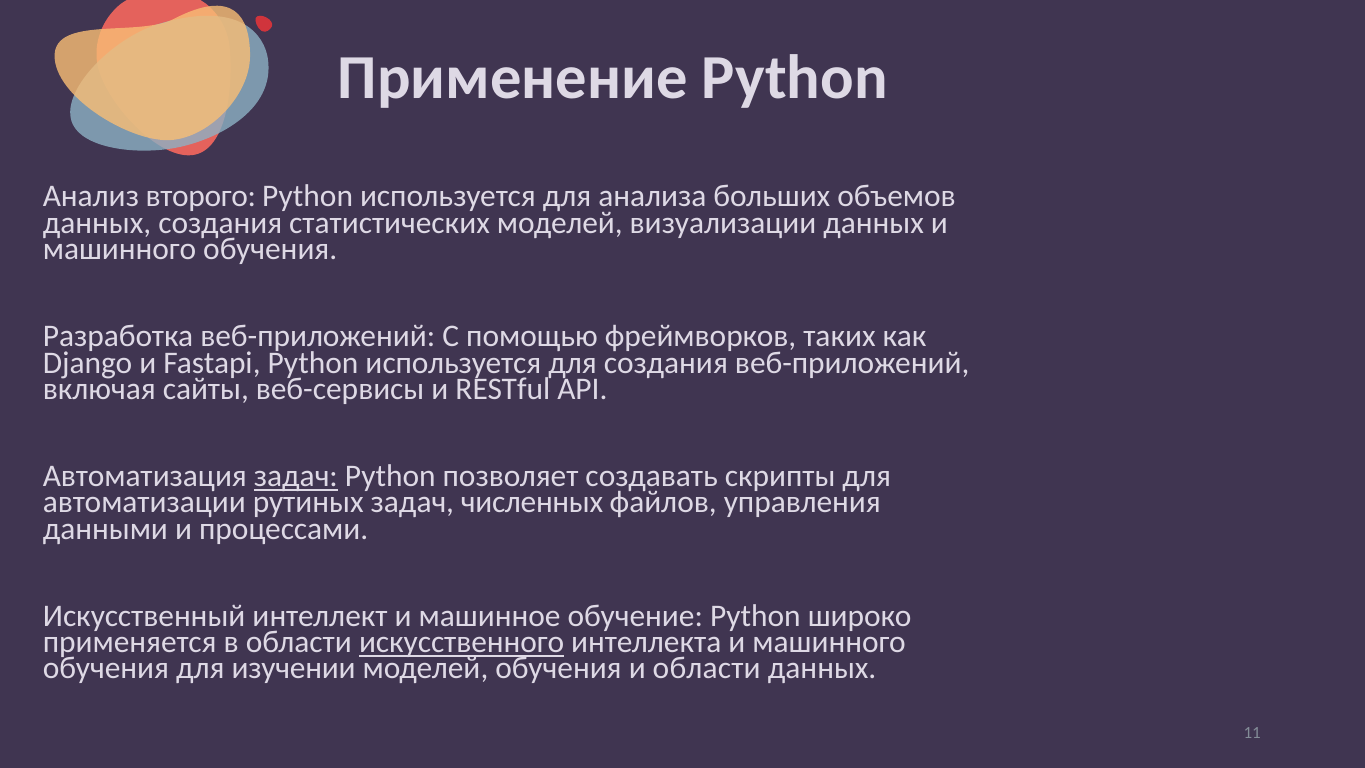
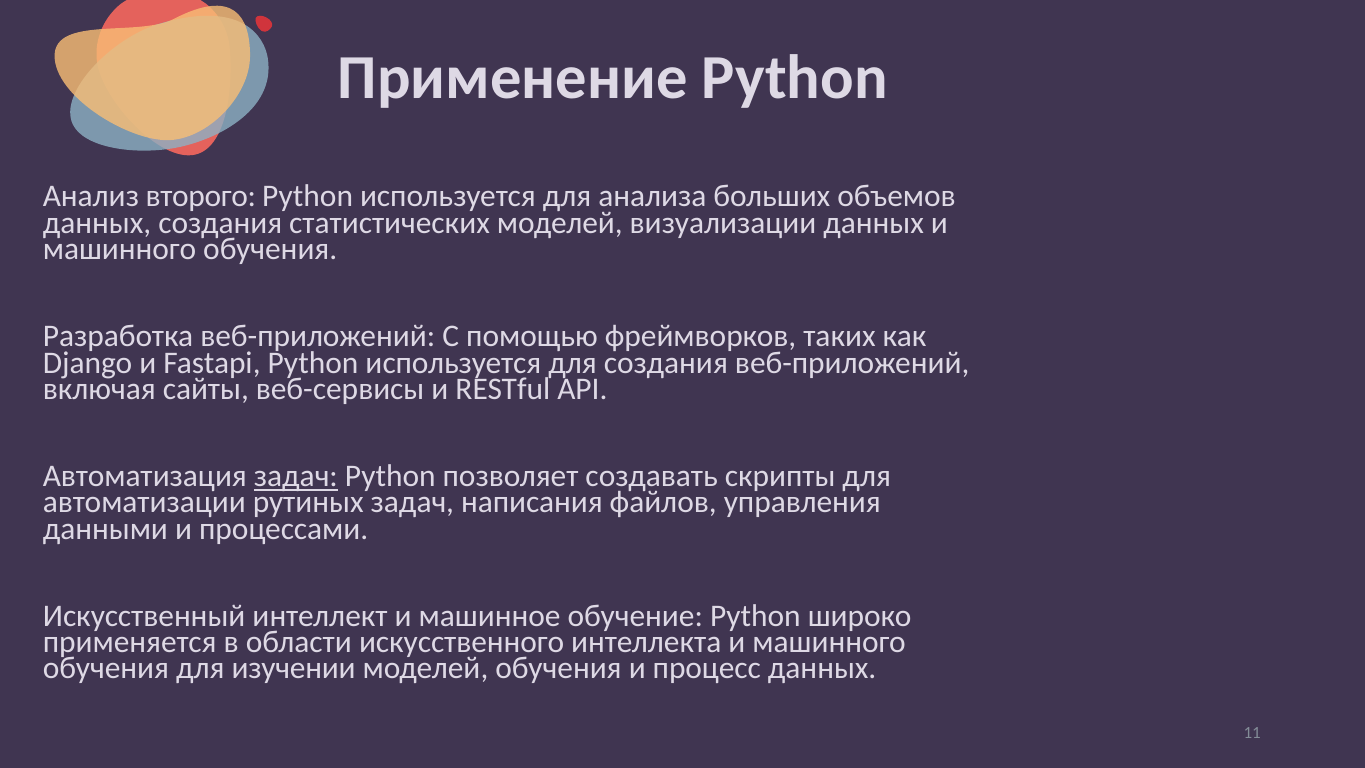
численных: численных -> написания (532, 502)
искусственного underline: present -> none (462, 642)
и области: области -> процесс (707, 668)
